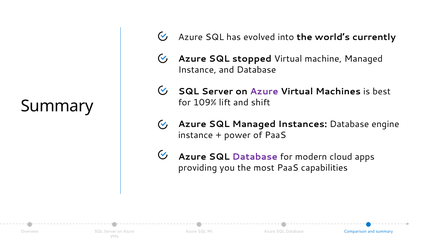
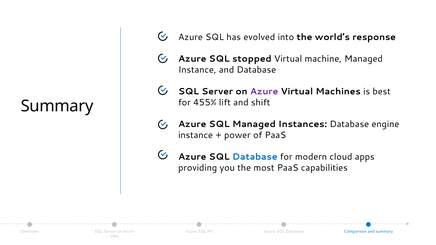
currently: currently -> response (374, 37)
109%: 109% -> 455% (205, 103)
Database colour: purple -> blue (255, 157)
